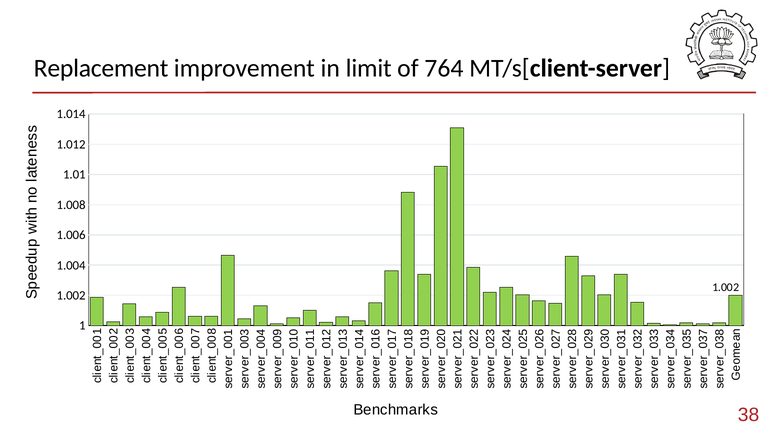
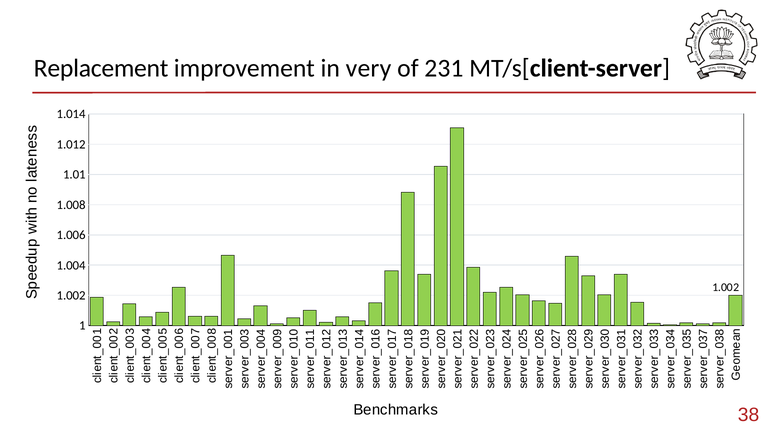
limit: limit -> very (368, 68)
764: 764 -> 231 (444, 68)
